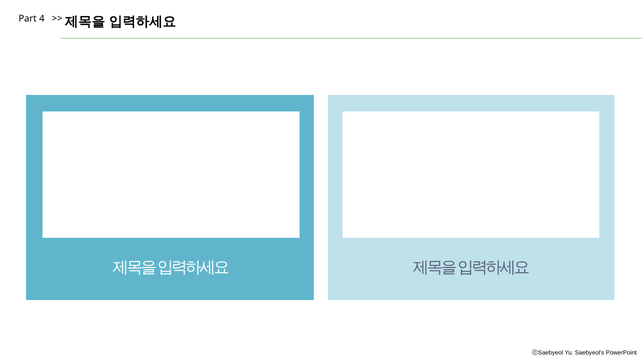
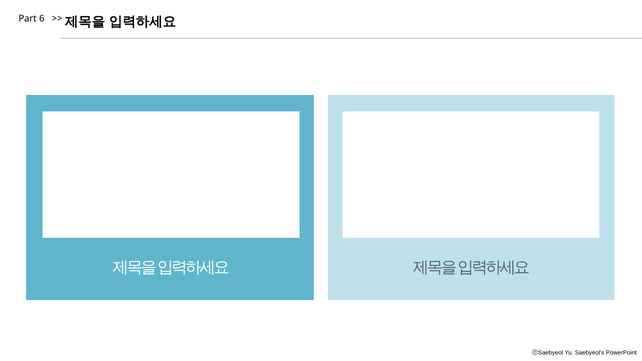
4: 4 -> 6 (42, 19)
